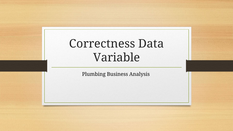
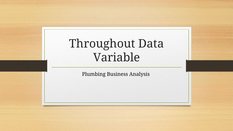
Correctness: Correctness -> Throughout (102, 44)
